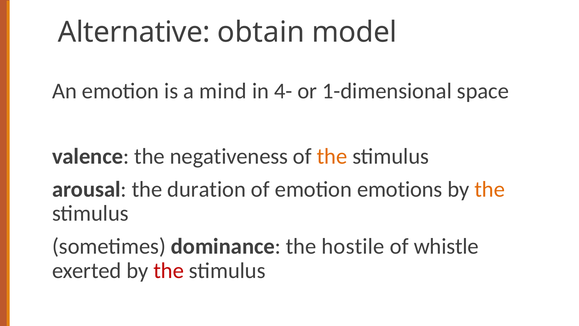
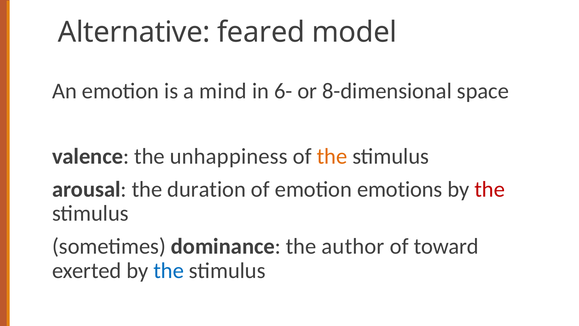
obtain: obtain -> feared (261, 32)
4-: 4- -> 6- (283, 91)
1-dimensional: 1-dimensional -> 8-dimensional (387, 91)
negativeness: negativeness -> unhappiness (229, 156)
the colour: orange -> red (490, 189)
hostile: hostile -> author (353, 246)
whistle: whistle -> toward (446, 246)
the colour: red -> blue (169, 270)
